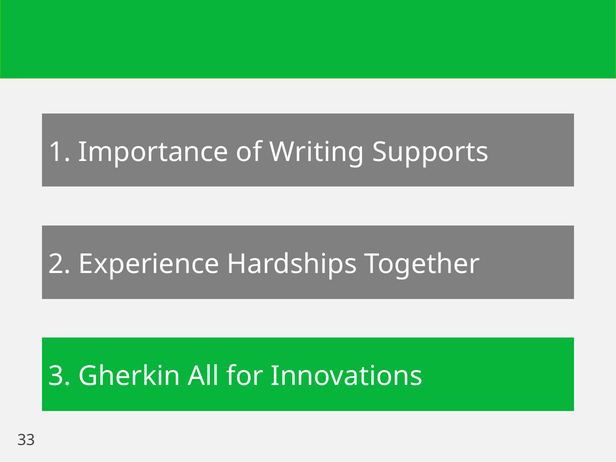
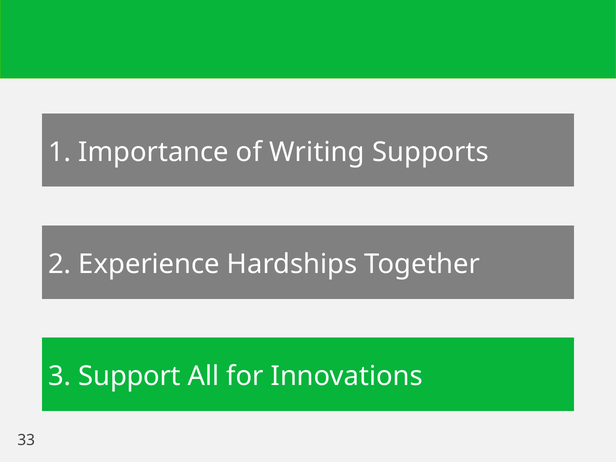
Gherkin: Gherkin -> Support (130, 376)
